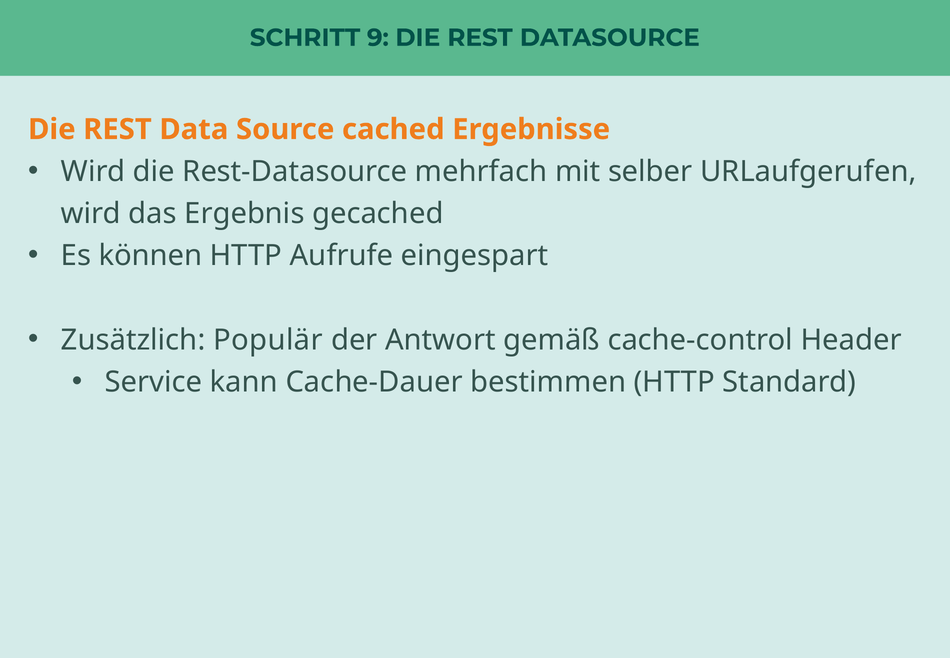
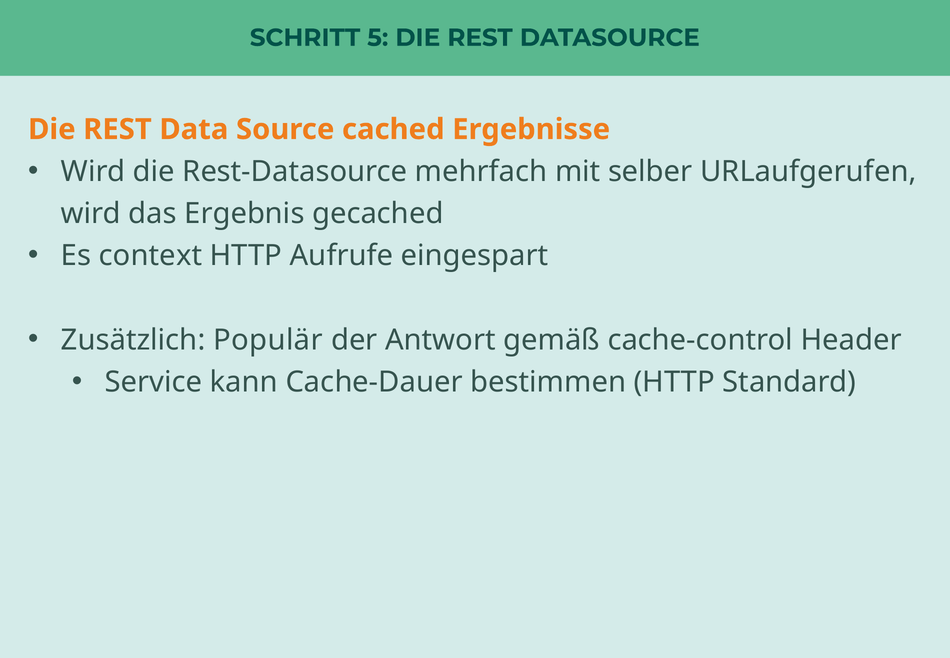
9: 9 -> 5 (378, 38)
können: können -> context (150, 256)
